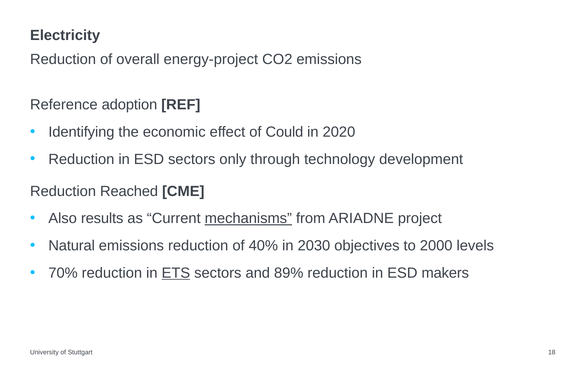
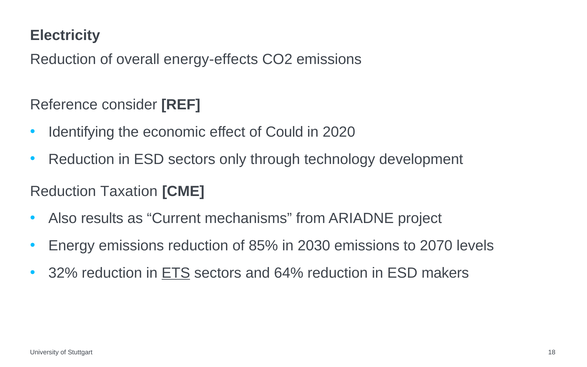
energy-project: energy-project -> energy-effects (211, 59)
adoption: adoption -> consider (129, 105)
Reached: Reached -> Taxation (129, 191)
mechanisms underline: present -> none (248, 218)
Natural: Natural -> Energy (72, 246)
40%: 40% -> 85% (263, 246)
2030 objectives: objectives -> emissions (367, 246)
2000: 2000 -> 2070 (436, 246)
70%: 70% -> 32% (63, 273)
89%: 89% -> 64% (289, 273)
